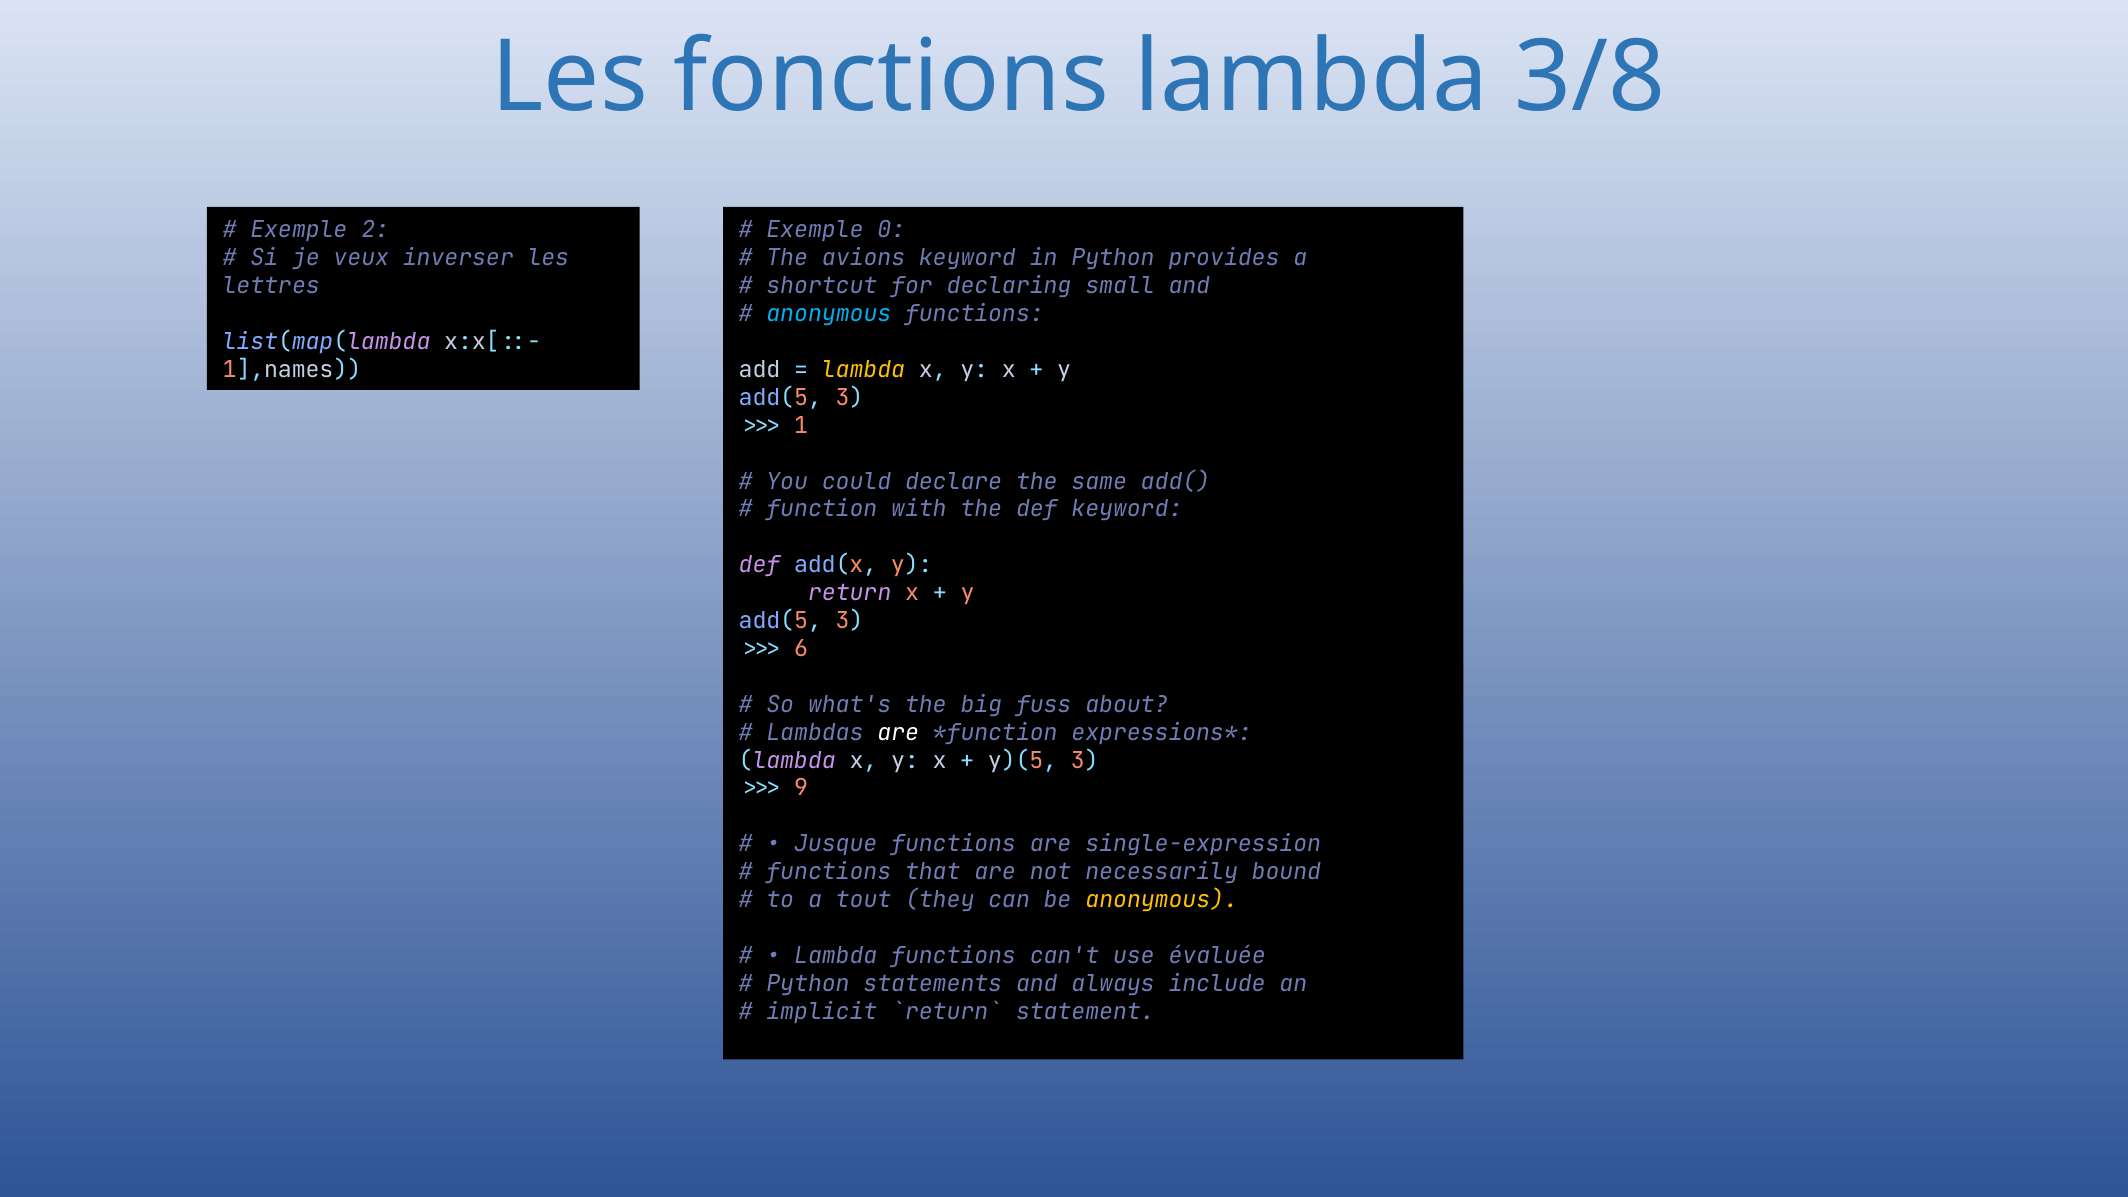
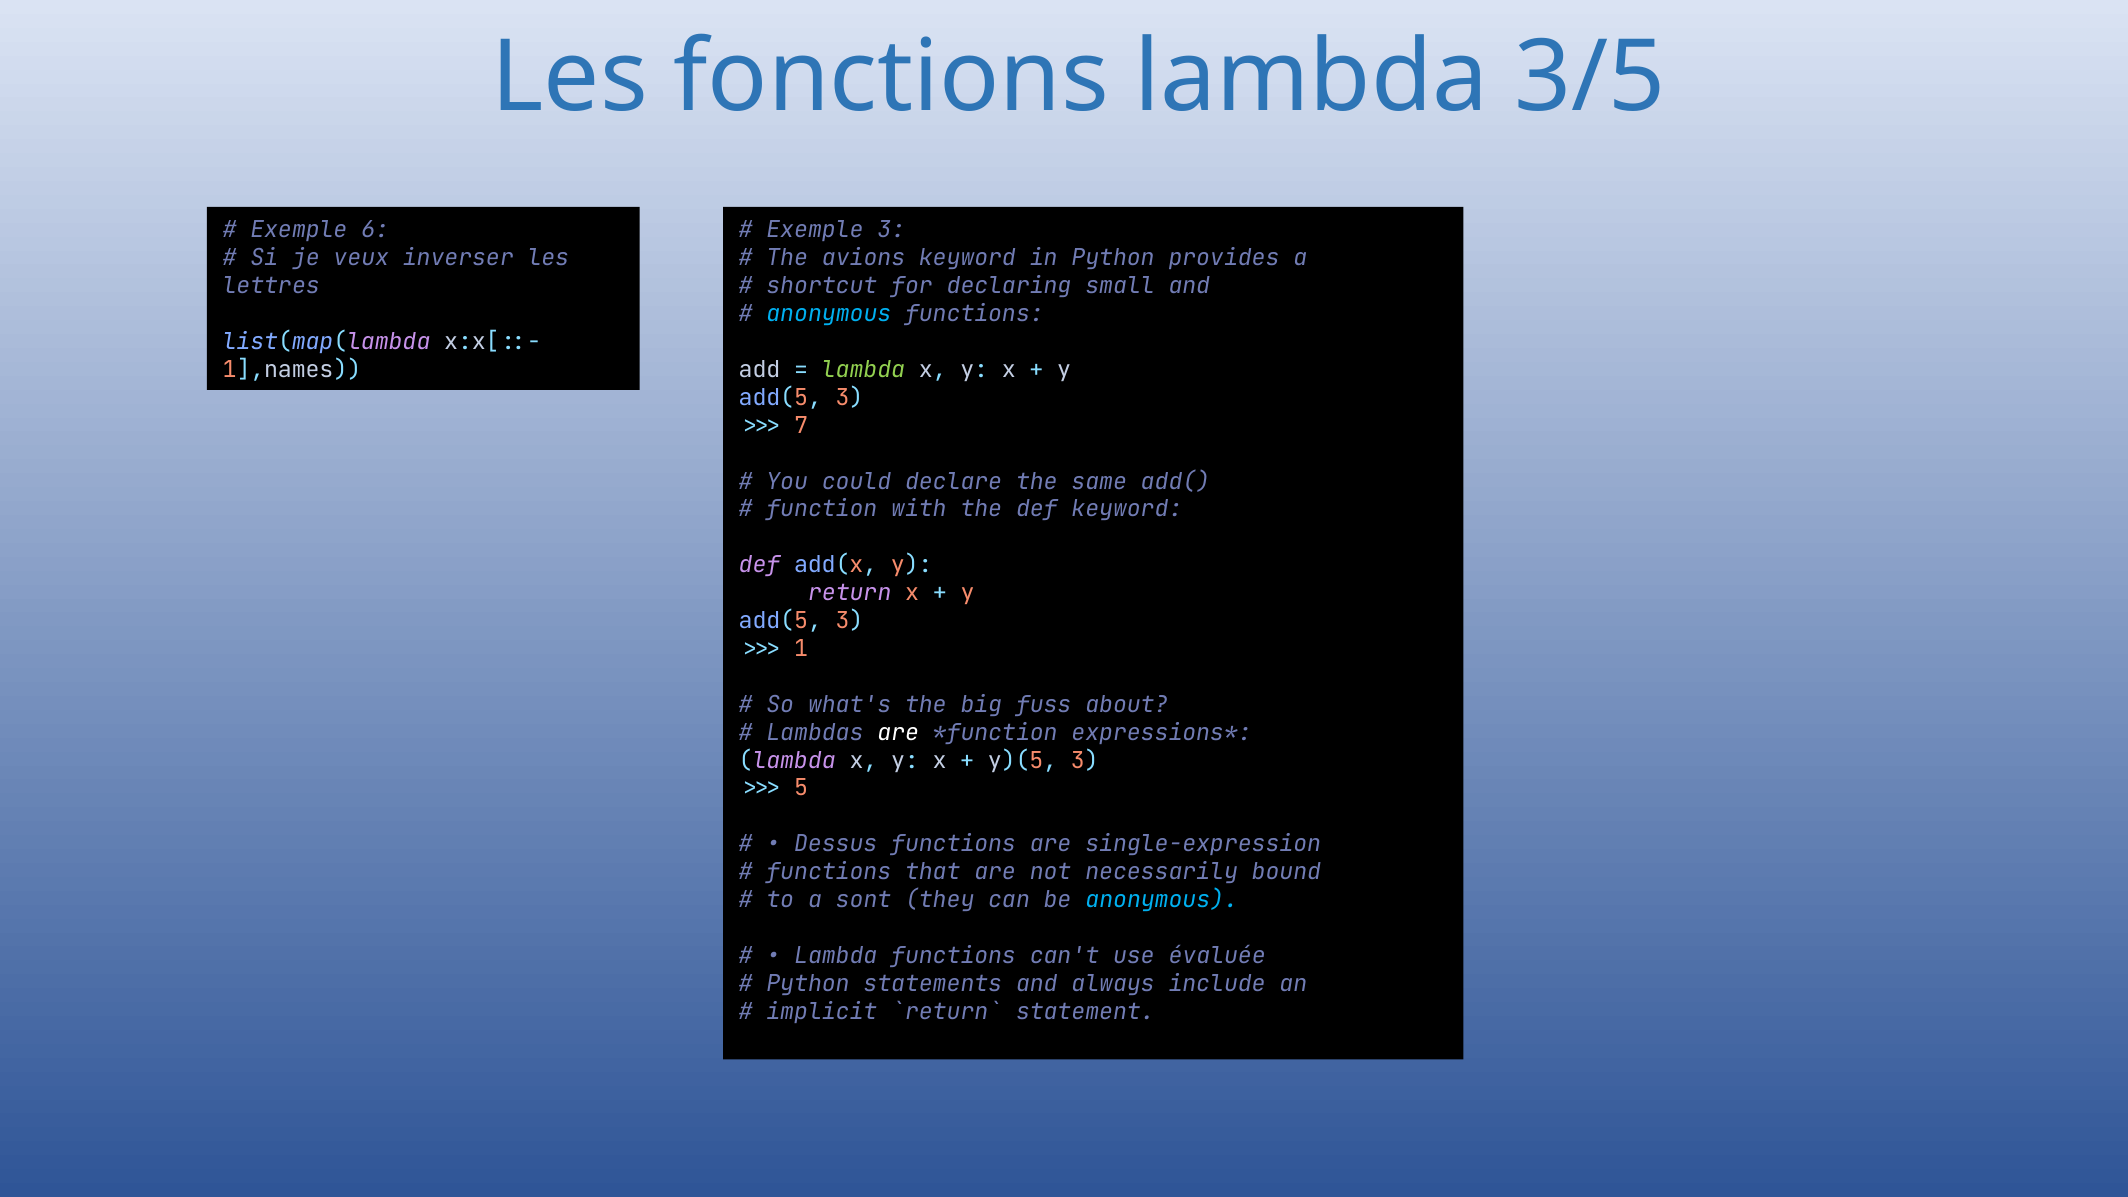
3/8: 3/8 -> 3/5 (1590, 78)
2: 2 -> 6 (375, 230)
Exemple 0: 0 -> 3 (891, 230)
lambda colour: yellow -> light green (863, 370)
1: 1 -> 7 (801, 426)
6: 6 -> 1 (801, 649)
9: 9 -> 5 (801, 788)
Jusque: Jusque -> Dessus (836, 844)
tout: tout -> sont (864, 900)
anonymous colour: yellow -> light blue (1162, 900)
